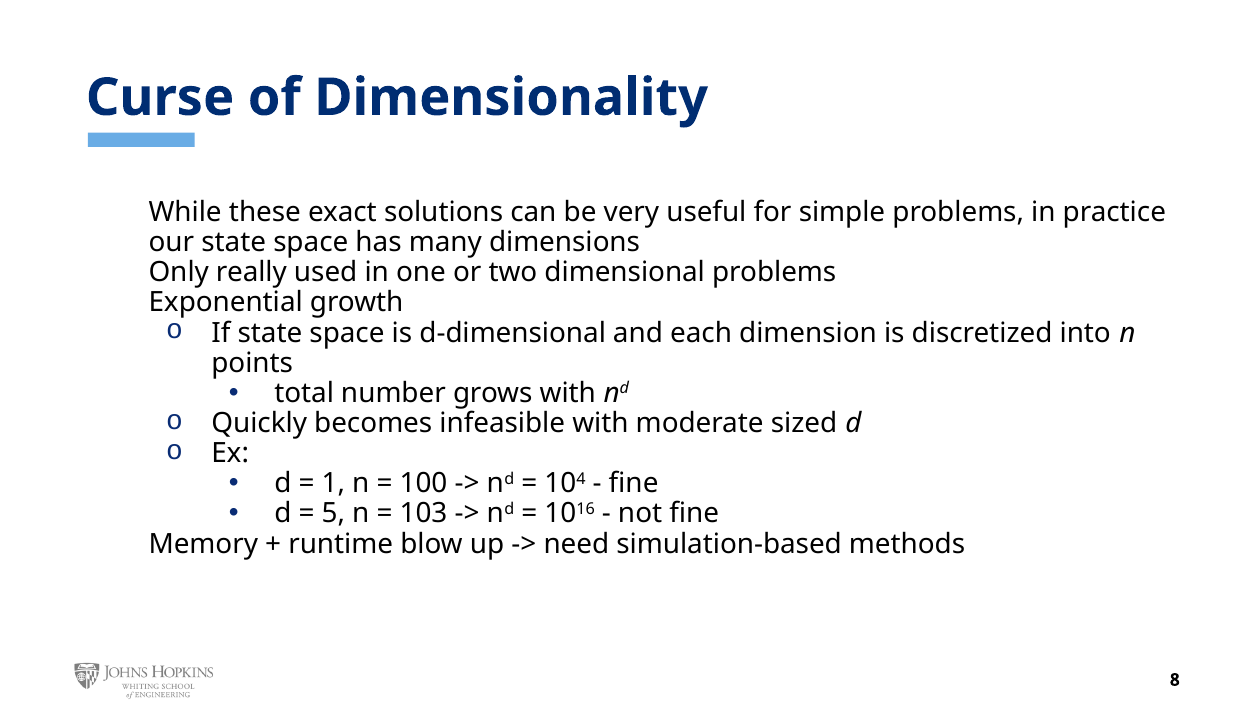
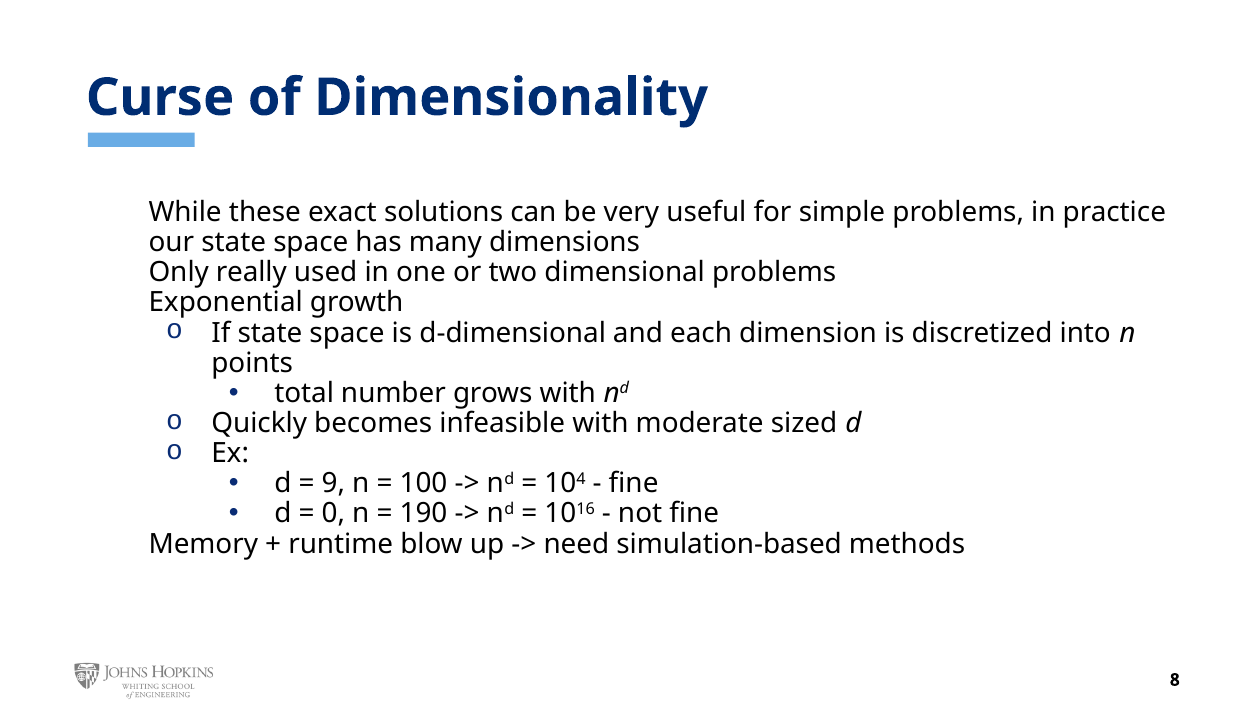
1: 1 -> 9 (333, 483)
5: 5 -> 0 (333, 513)
103: 103 -> 190 (424, 513)
